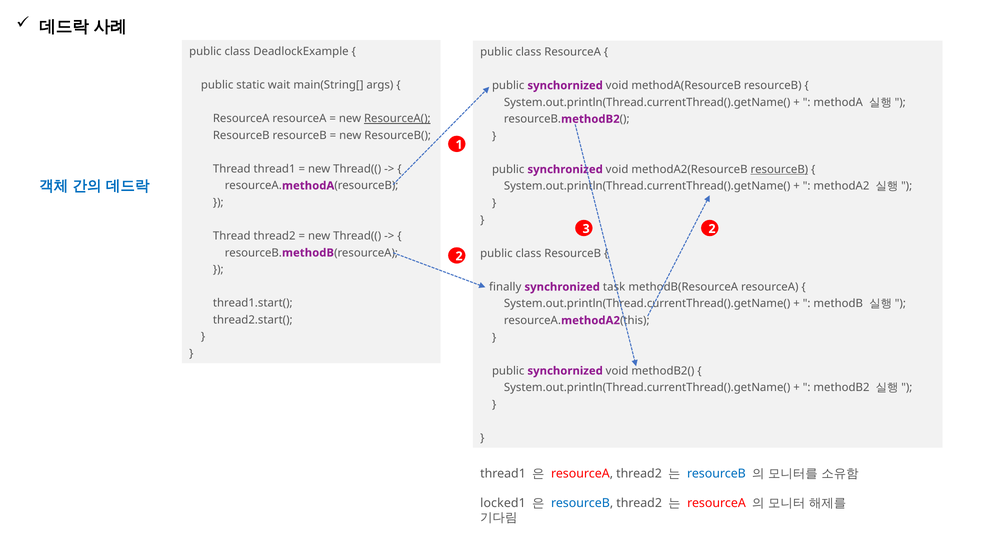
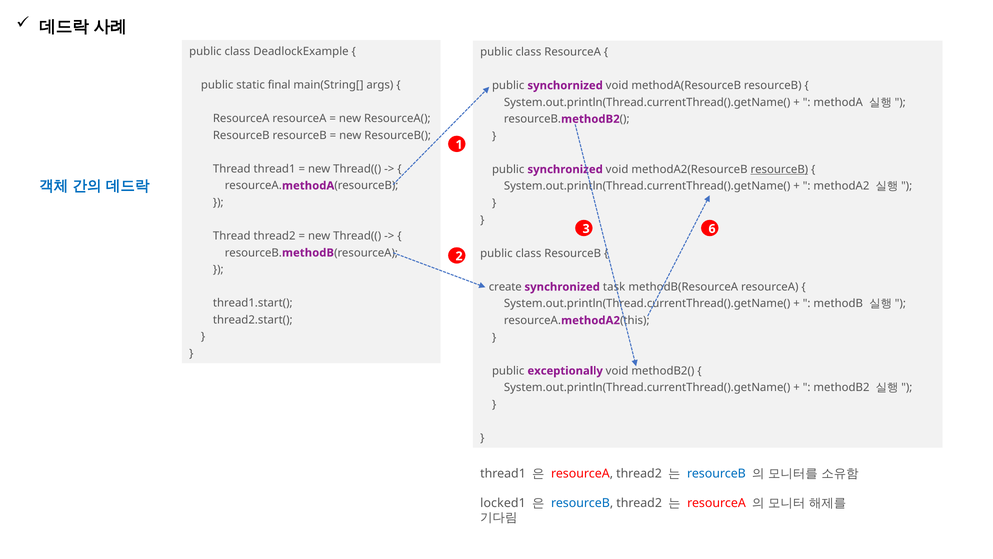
wait: wait -> final (279, 85)
ResourceA( underline: present -> none (397, 118)
3 2: 2 -> 6 (712, 229)
finally: finally -> create (505, 287)
synchornized: synchornized -> exceptionally (565, 371)
